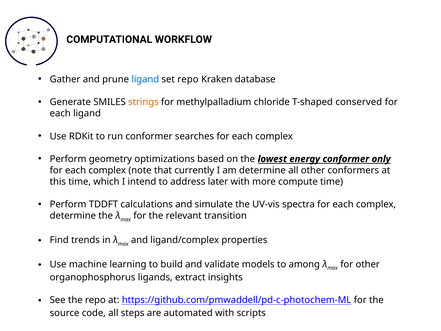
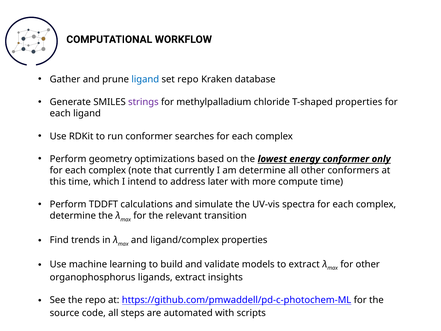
strings colour: orange -> purple (143, 102)
T-shaped conserved: conserved -> properties (359, 102)
to among: among -> extract (304, 264)
